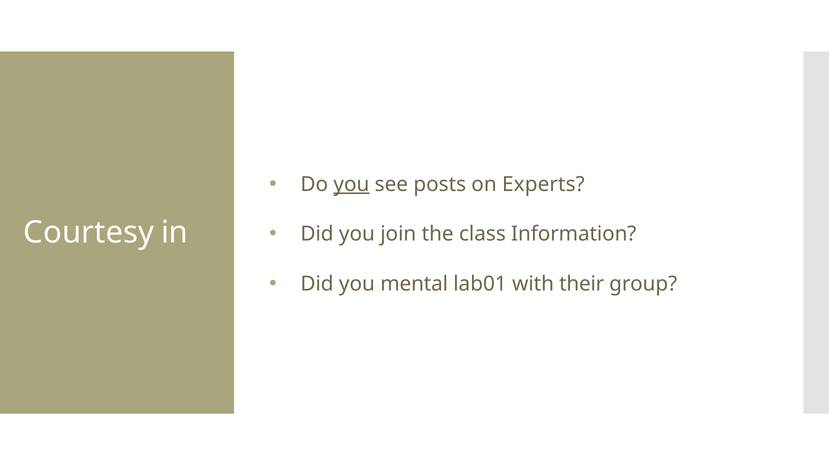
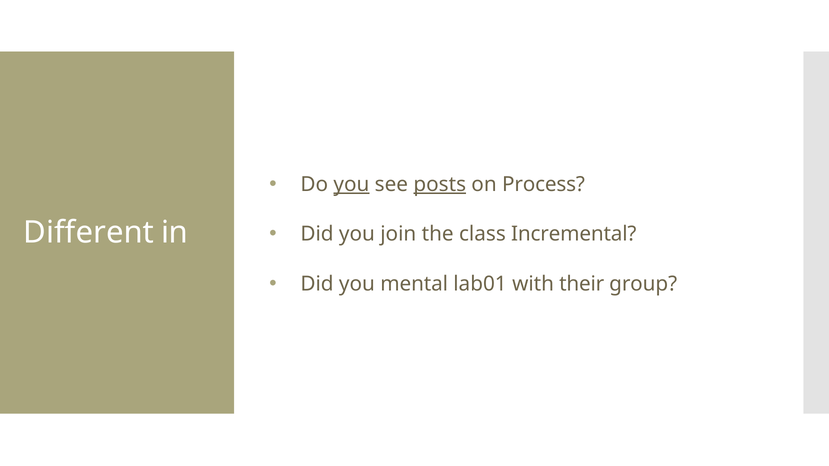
posts underline: none -> present (440, 185)
Experts: Experts -> Process (544, 185)
Information: Information -> Incremental (574, 234)
Courtesy: Courtesy -> Different (89, 233)
